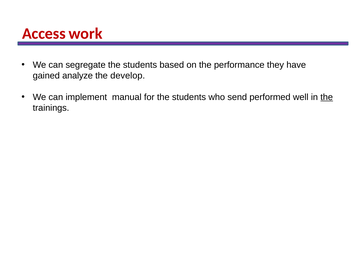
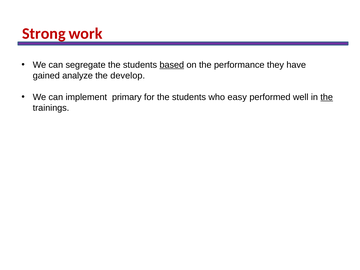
Access: Access -> Strong (44, 33)
based underline: none -> present (172, 65)
manual: manual -> primary (127, 97)
send: send -> easy (237, 97)
